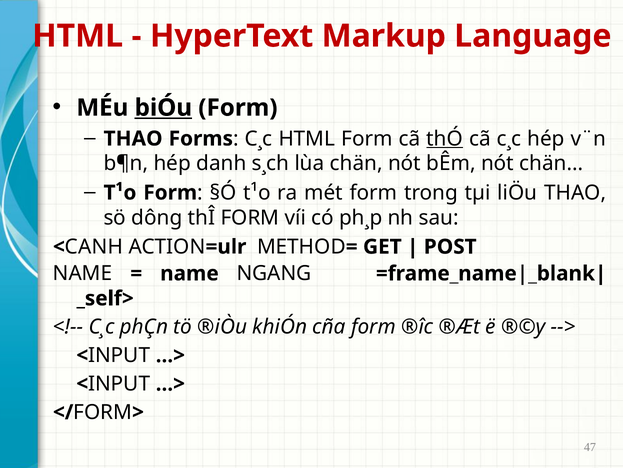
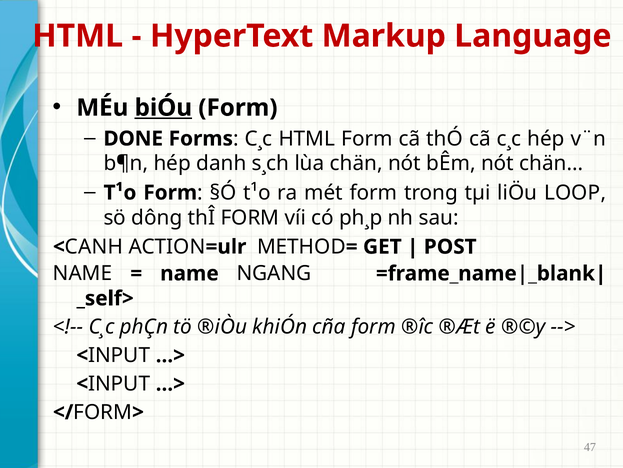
THAO: THAO -> DONE (133, 138)
thÓ underline: present -> none (445, 138)
liÖu THAO: THAO -> LOOP (575, 192)
